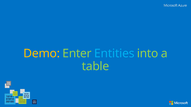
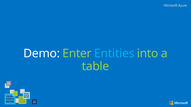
Demo colour: yellow -> white (42, 54)
